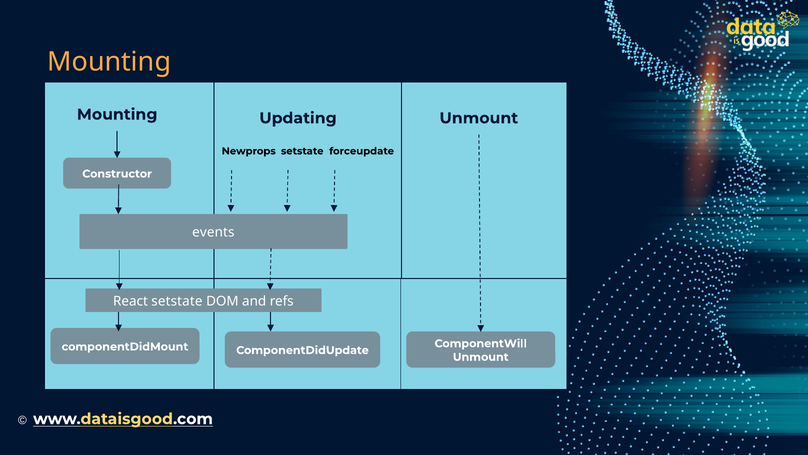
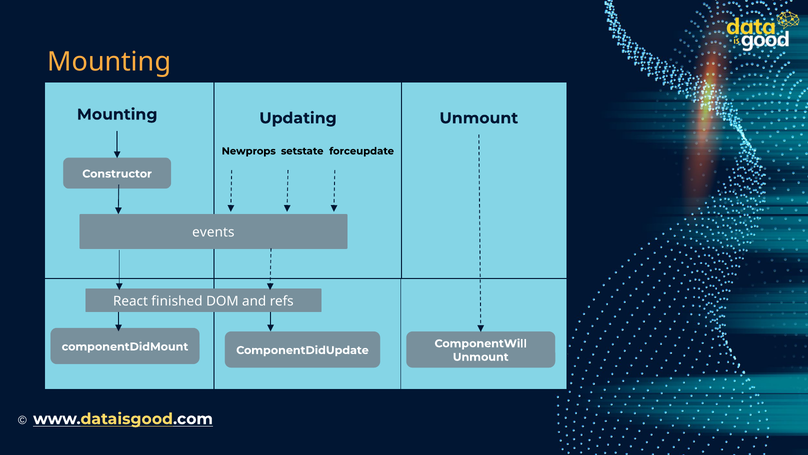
React setstate: setstate -> finished (177, 301)
